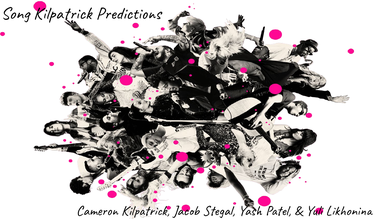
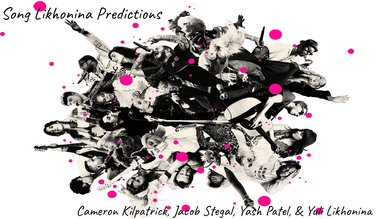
Song Kilpatrick: Kilpatrick -> Likhonina (63, 13)
